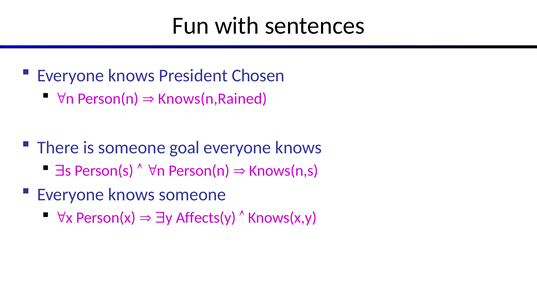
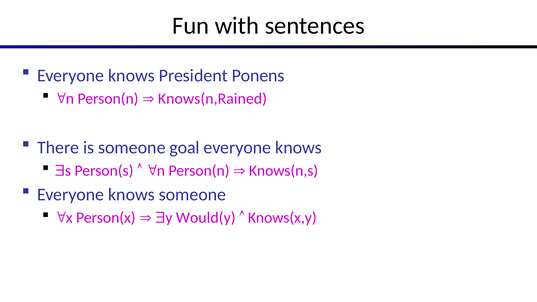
Chosen: Chosen -> Ponens (258, 76)
Affects(y: Affects(y -> Would(y (206, 218)
